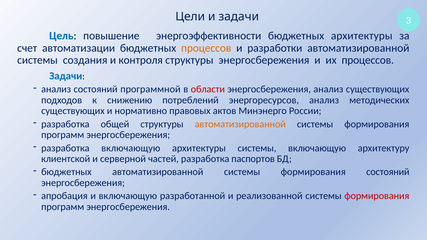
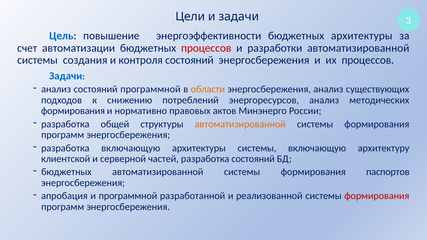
процессов colour: orange -> red (206, 48)
контроля структуры: структуры -> состояний (189, 60)
области colour: red -> orange (208, 89)
существующих: существующих -> формирования (73, 111)
разработка паспортов: паспортов -> состояний (253, 159)
формирования состояний: состояний -> паспортов (388, 172)
и включающую: включающую -> программной (128, 196)
